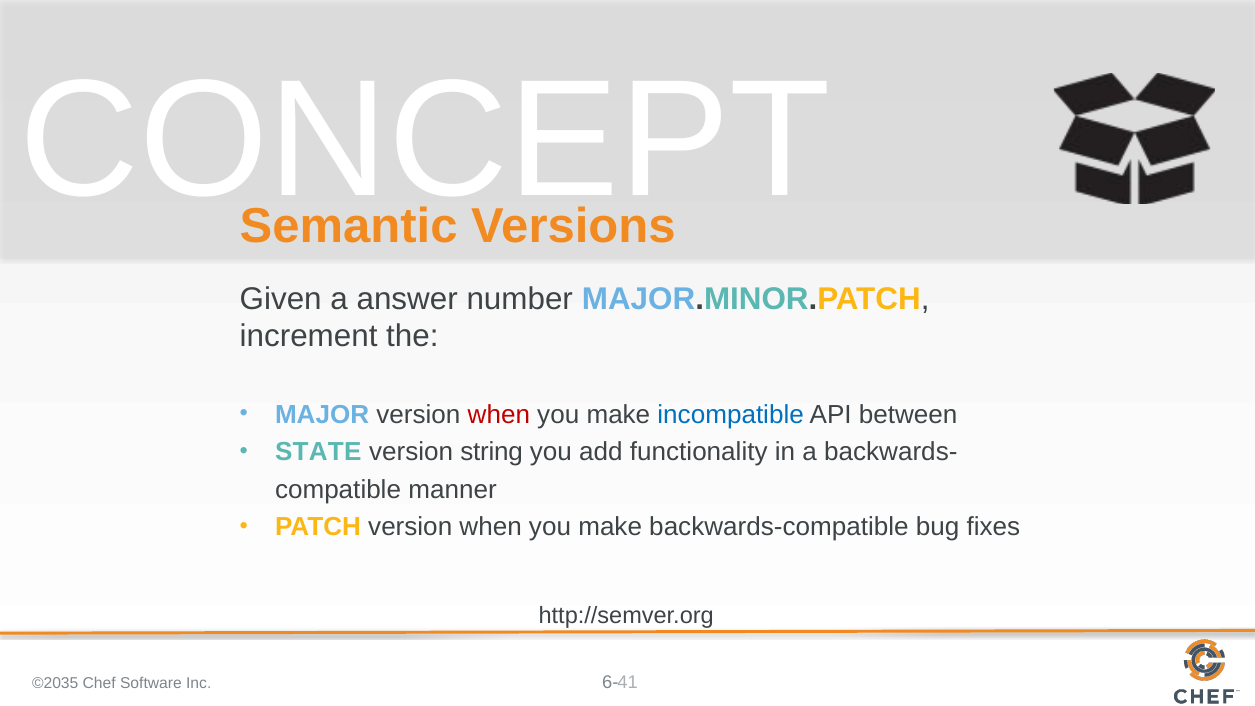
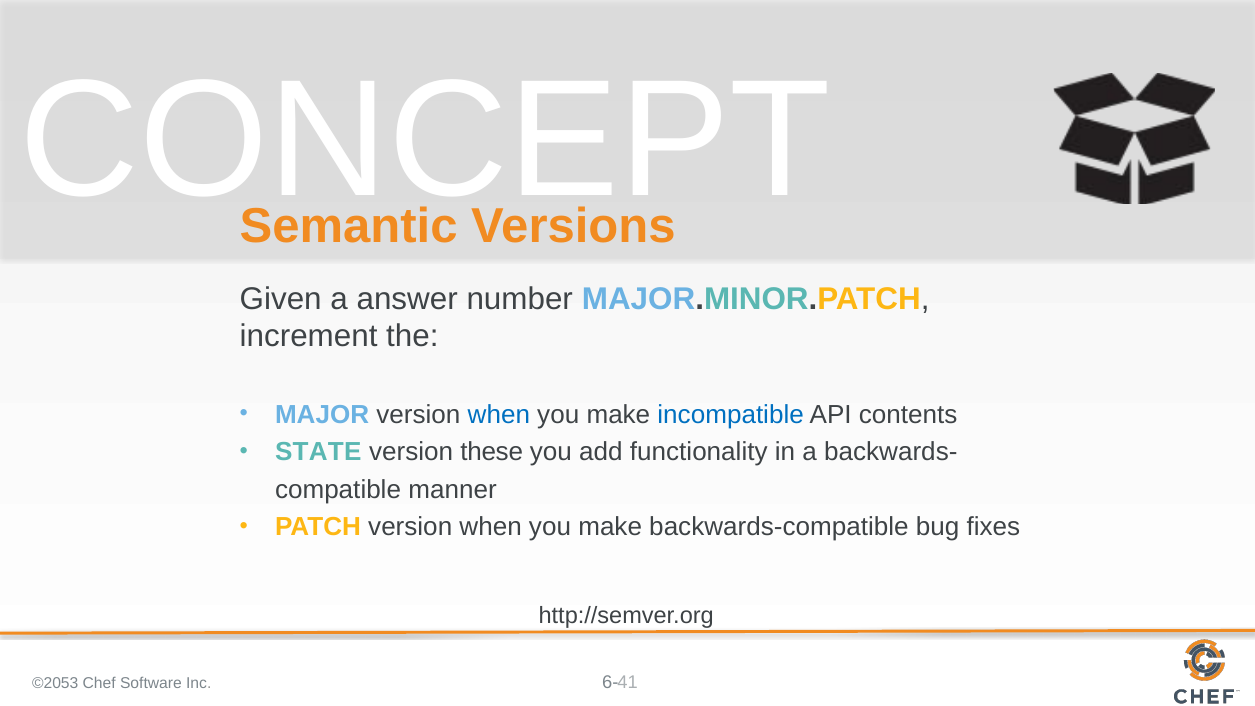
when colour: red -> blue (499, 414)
between: between -> contents (908, 414)
string: string -> these (492, 452)
©2035: ©2035 -> ©2053 (55, 683)
